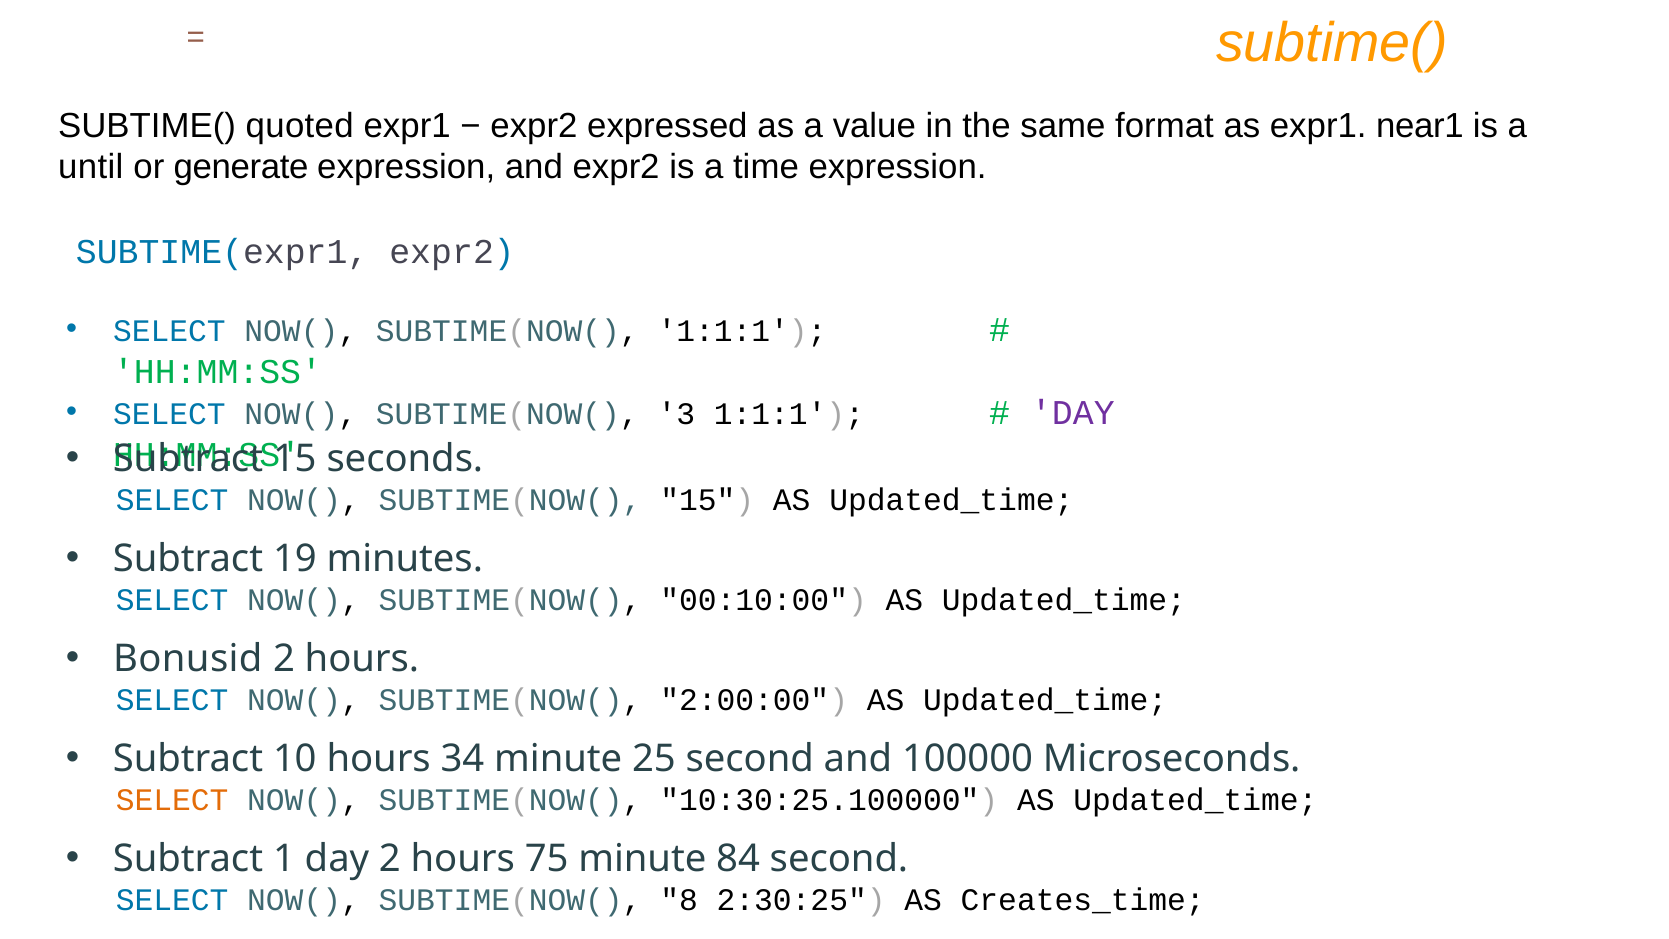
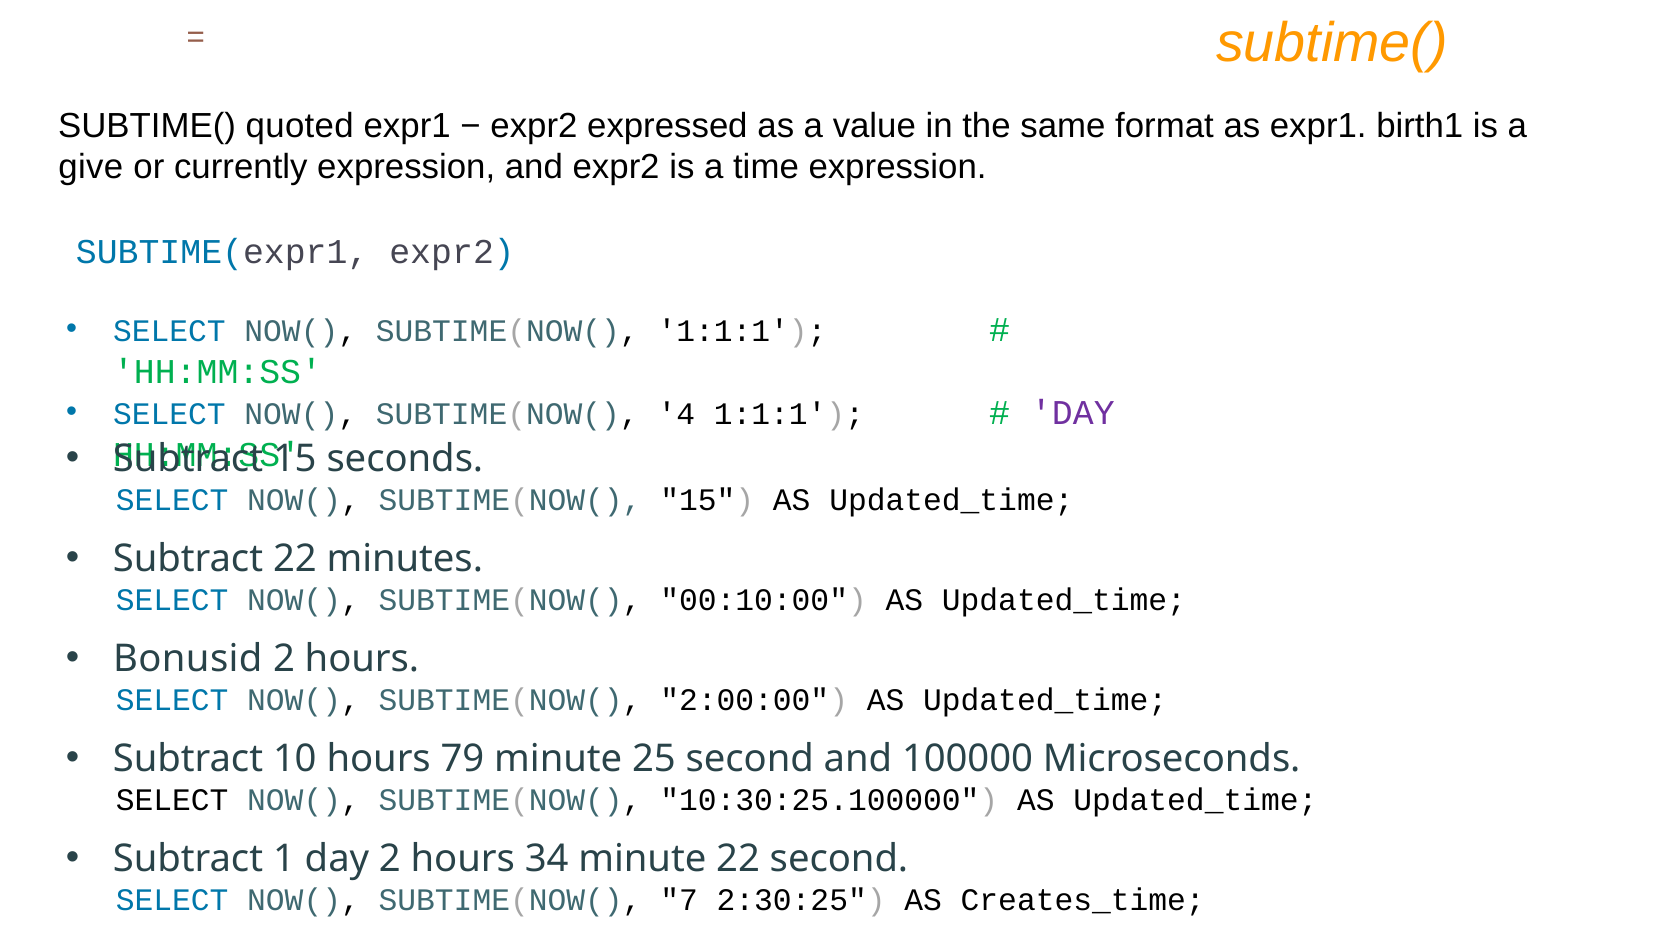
near1: near1 -> birth1 (1420, 126)
until: until -> give (91, 167)
generate: generate -> currently (241, 167)
3: 3 -> 4 (676, 415)
Subtract 19: 19 -> 22 (295, 559)
34: 34 -> 79 (462, 759)
SELECT colour: orange -> black (172, 800)
75: 75 -> 34 (547, 859)
minute 84: 84 -> 22 (738, 859)
8: 8 -> 7 (679, 900)
